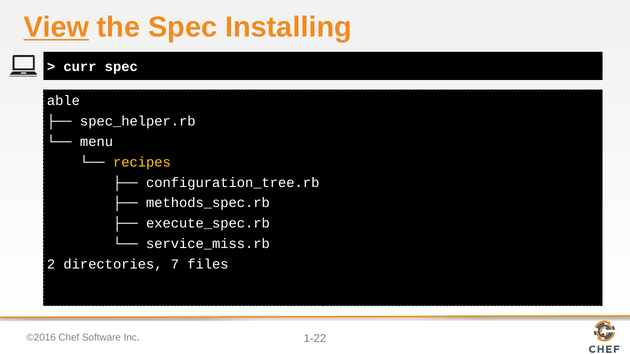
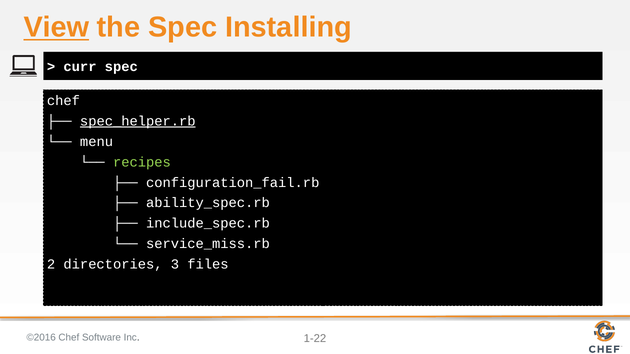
able: able -> chef (64, 101)
spec_helper.rb underline: none -> present (138, 121)
recipes colour: yellow -> light green (142, 162)
configuration_tree.rb: configuration_tree.rb -> configuration_fail.rb (233, 183)
methods_spec.rb: methods_spec.rb -> ability_spec.rb (208, 203)
execute_spec.rb: execute_spec.rb -> include_spec.rb (208, 224)
7: 7 -> 3 (175, 265)
